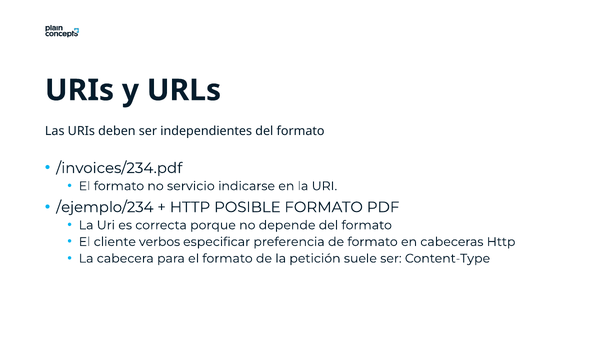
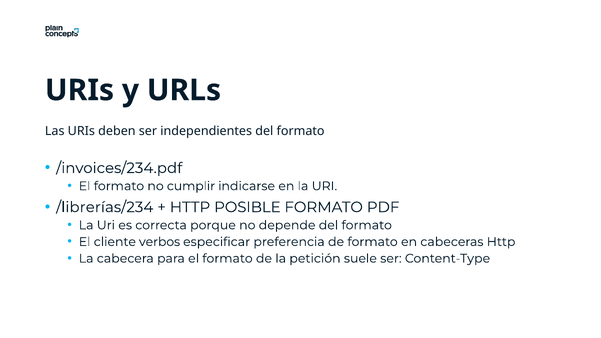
servicio: servicio -> cumplir (191, 186)
/ejemplo/234: /ejemplo/234 -> /librerías/234 (105, 207)
